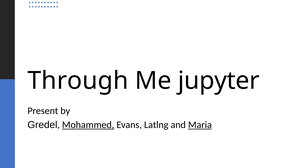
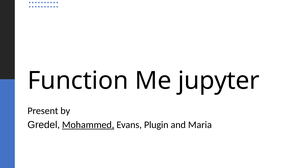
Through: Through -> Function (78, 81)
Latlng: Latlng -> Plugin (156, 124)
Maria underline: present -> none (200, 124)
